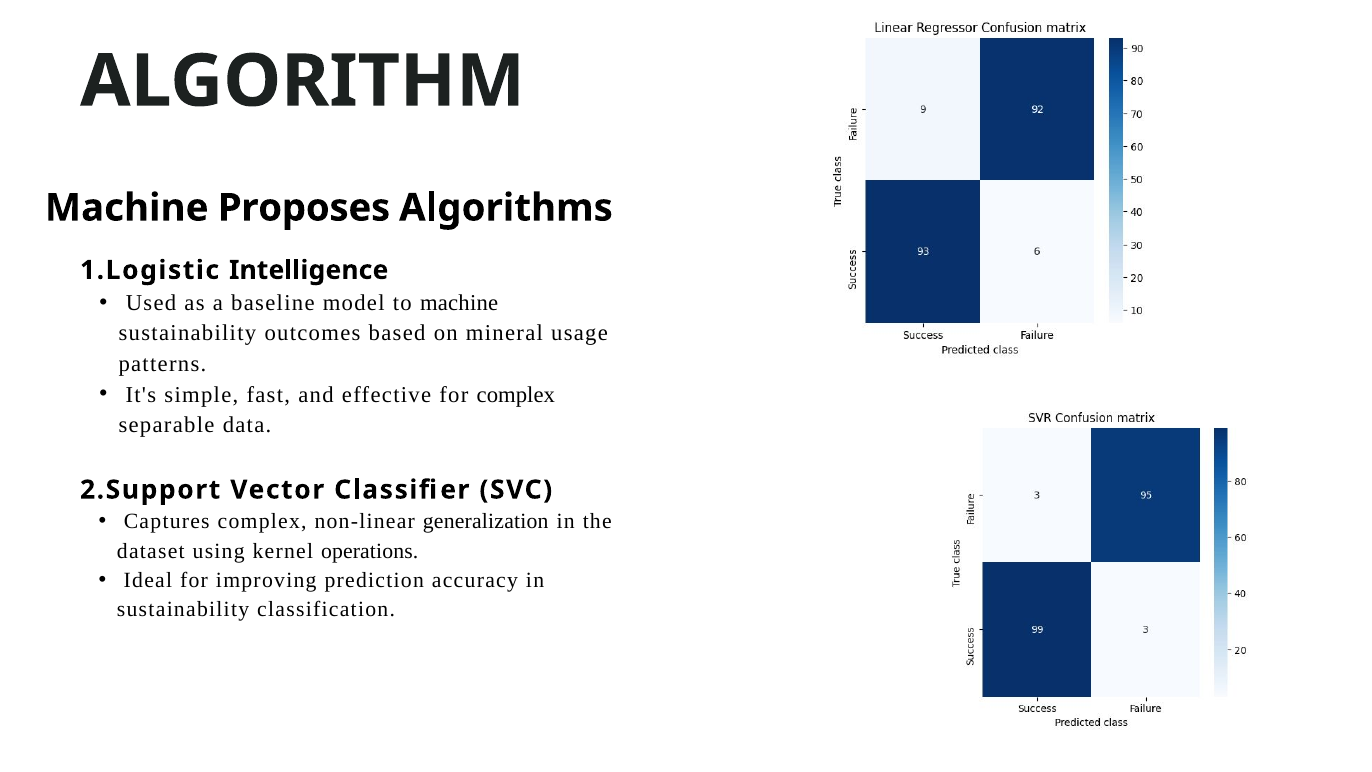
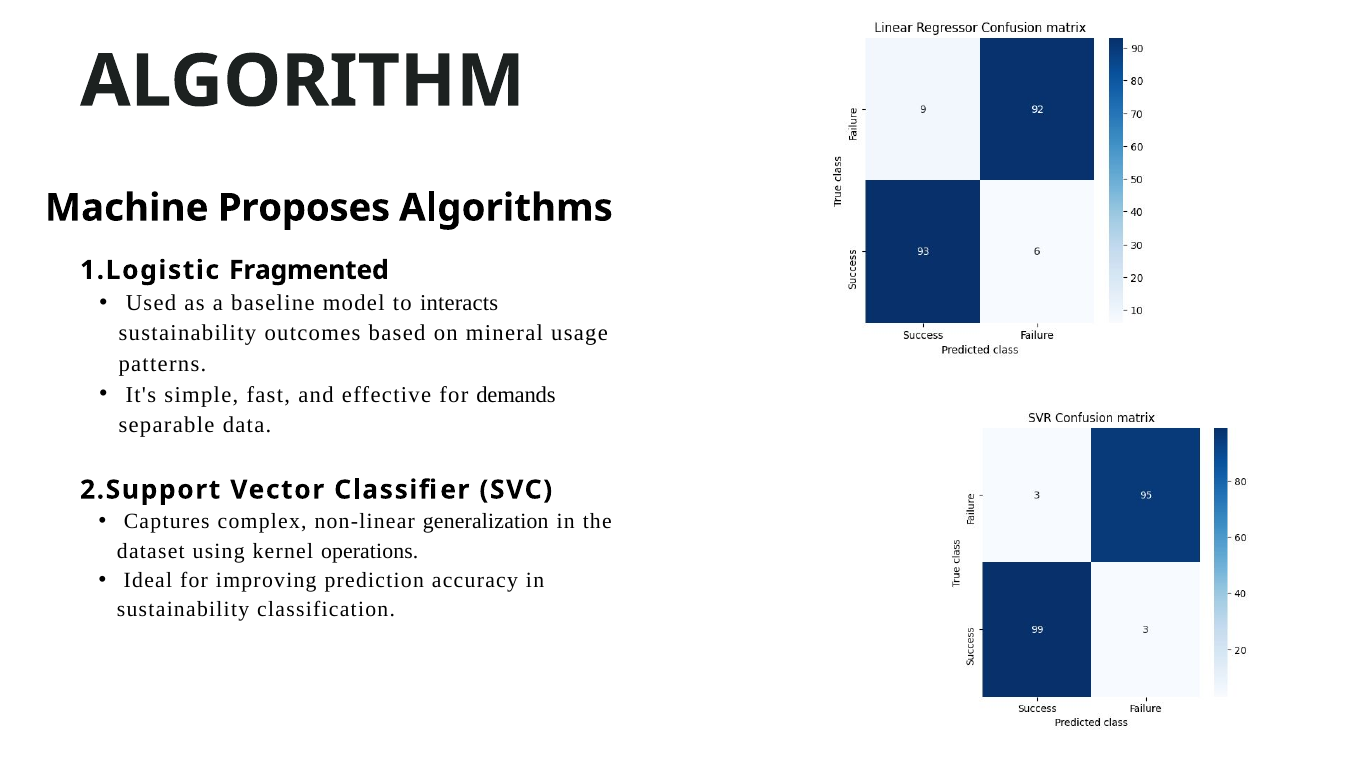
Intelligence: Intelligence -> Fragmented (309, 270)
to machine: machine -> interacts (459, 303)
for complex: complex -> demands (516, 395)
